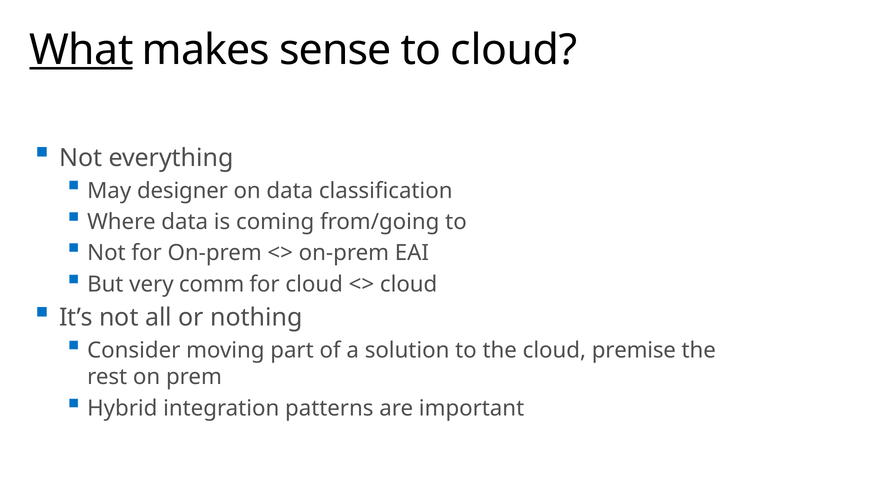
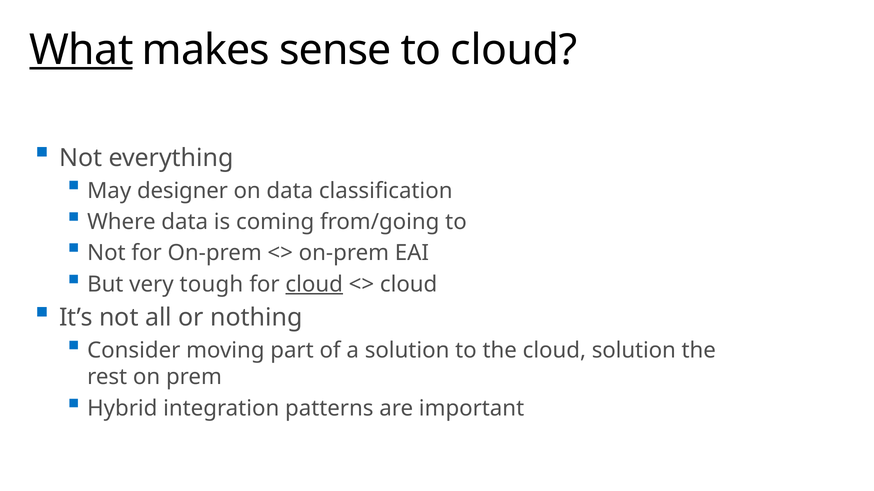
comm: comm -> tough (211, 285)
cloud underline: none -> present (314, 285)
cloud premise: premise -> solution (634, 351)
